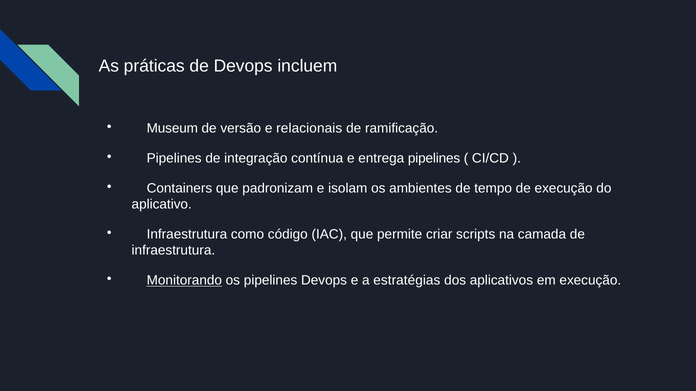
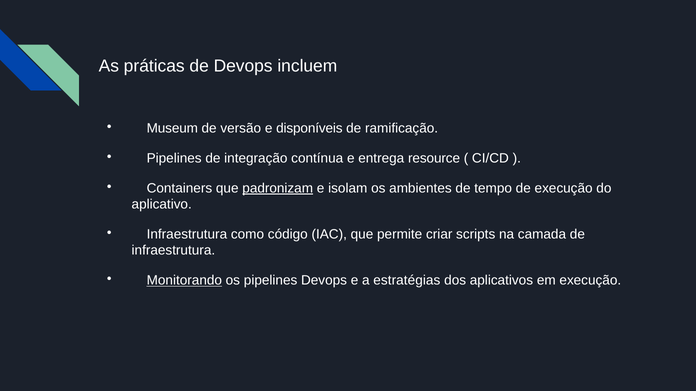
relacionais: relacionais -> disponíveis (309, 128)
entrega pipelines: pipelines -> resource (434, 158)
padronizam underline: none -> present (278, 188)
